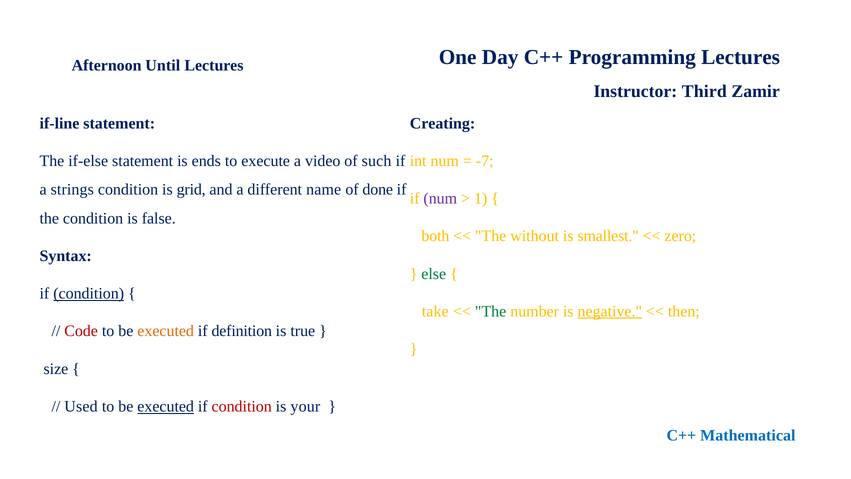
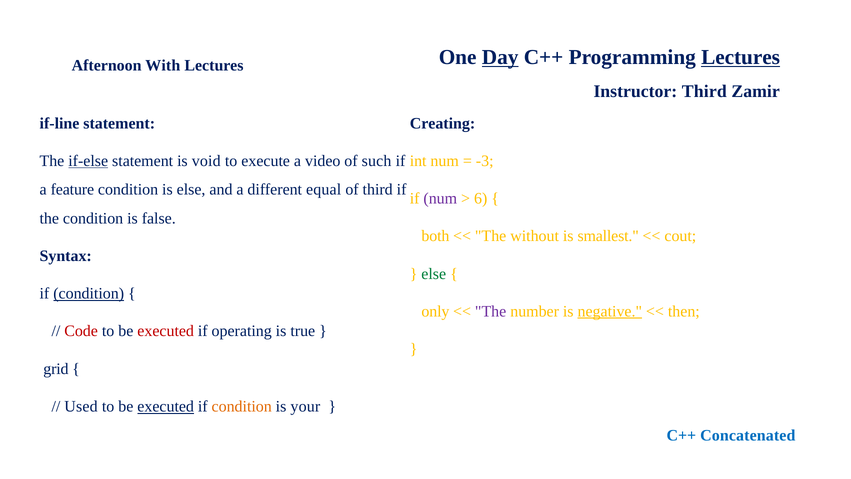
Day underline: none -> present (500, 57)
Lectures underline: none -> present (741, 57)
Until: Until -> With (163, 65)
if-else underline: none -> present (88, 161)
ends: ends -> void (206, 161)
-7: -7 -> -3 (485, 161)
strings: strings -> feature (72, 189)
is grid: grid -> else (191, 189)
name: name -> equal (324, 189)
of done: done -> third (378, 189)
1: 1 -> 6 (481, 198)
zero: zero -> cout (680, 236)
take: take -> only (435, 311)
The colour: green -> purple (491, 311)
executed colour: orange -> red (166, 331)
definition: definition -> operating (242, 331)
size: size -> grid (56, 369)
condition colour: red -> orange (242, 406)
Mathematical: Mathematical -> Concatenated (748, 435)
